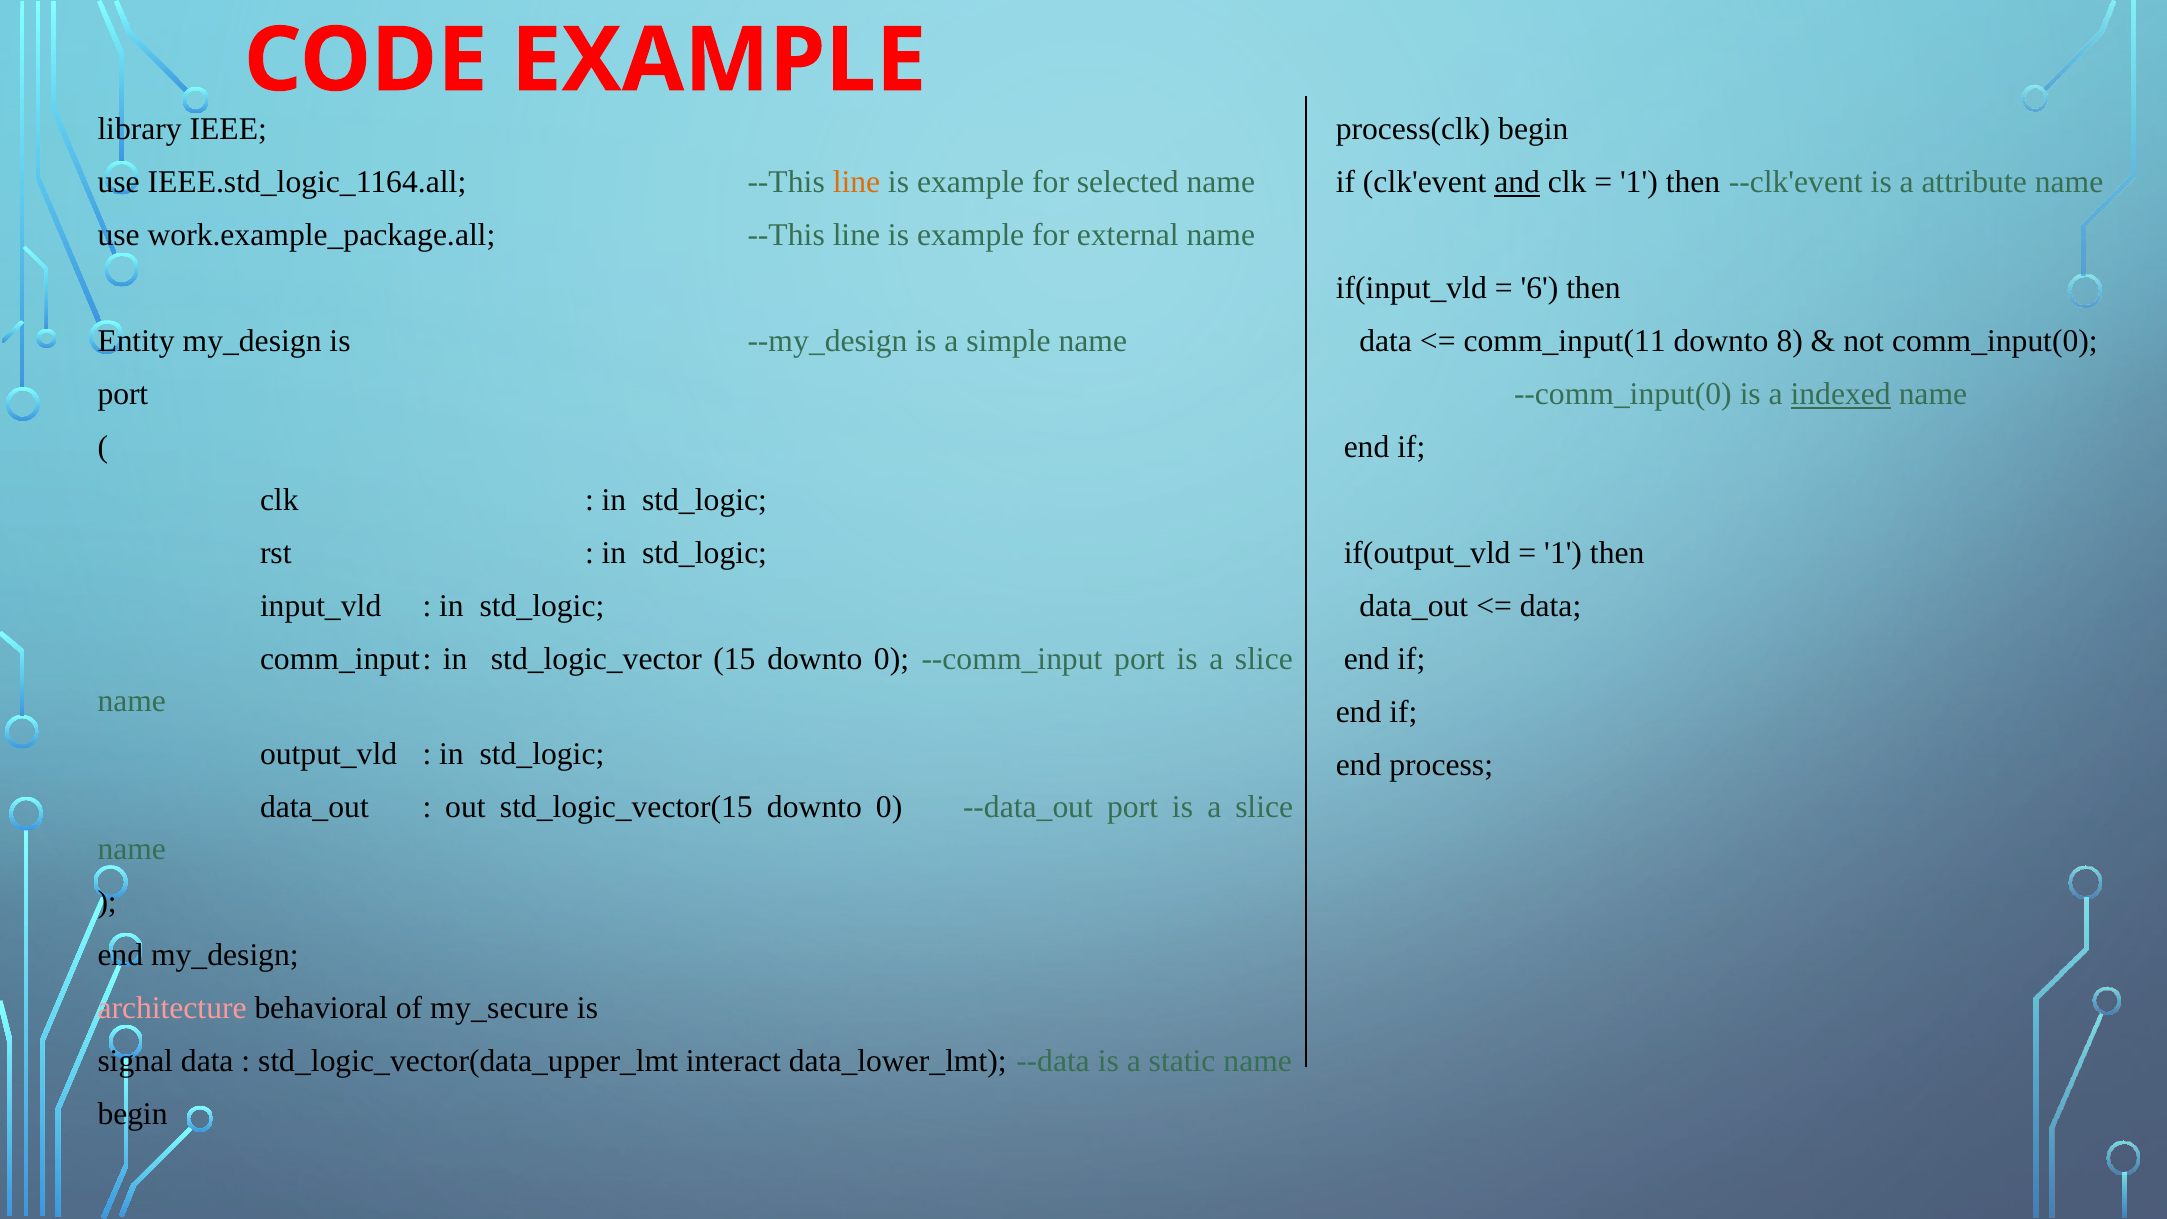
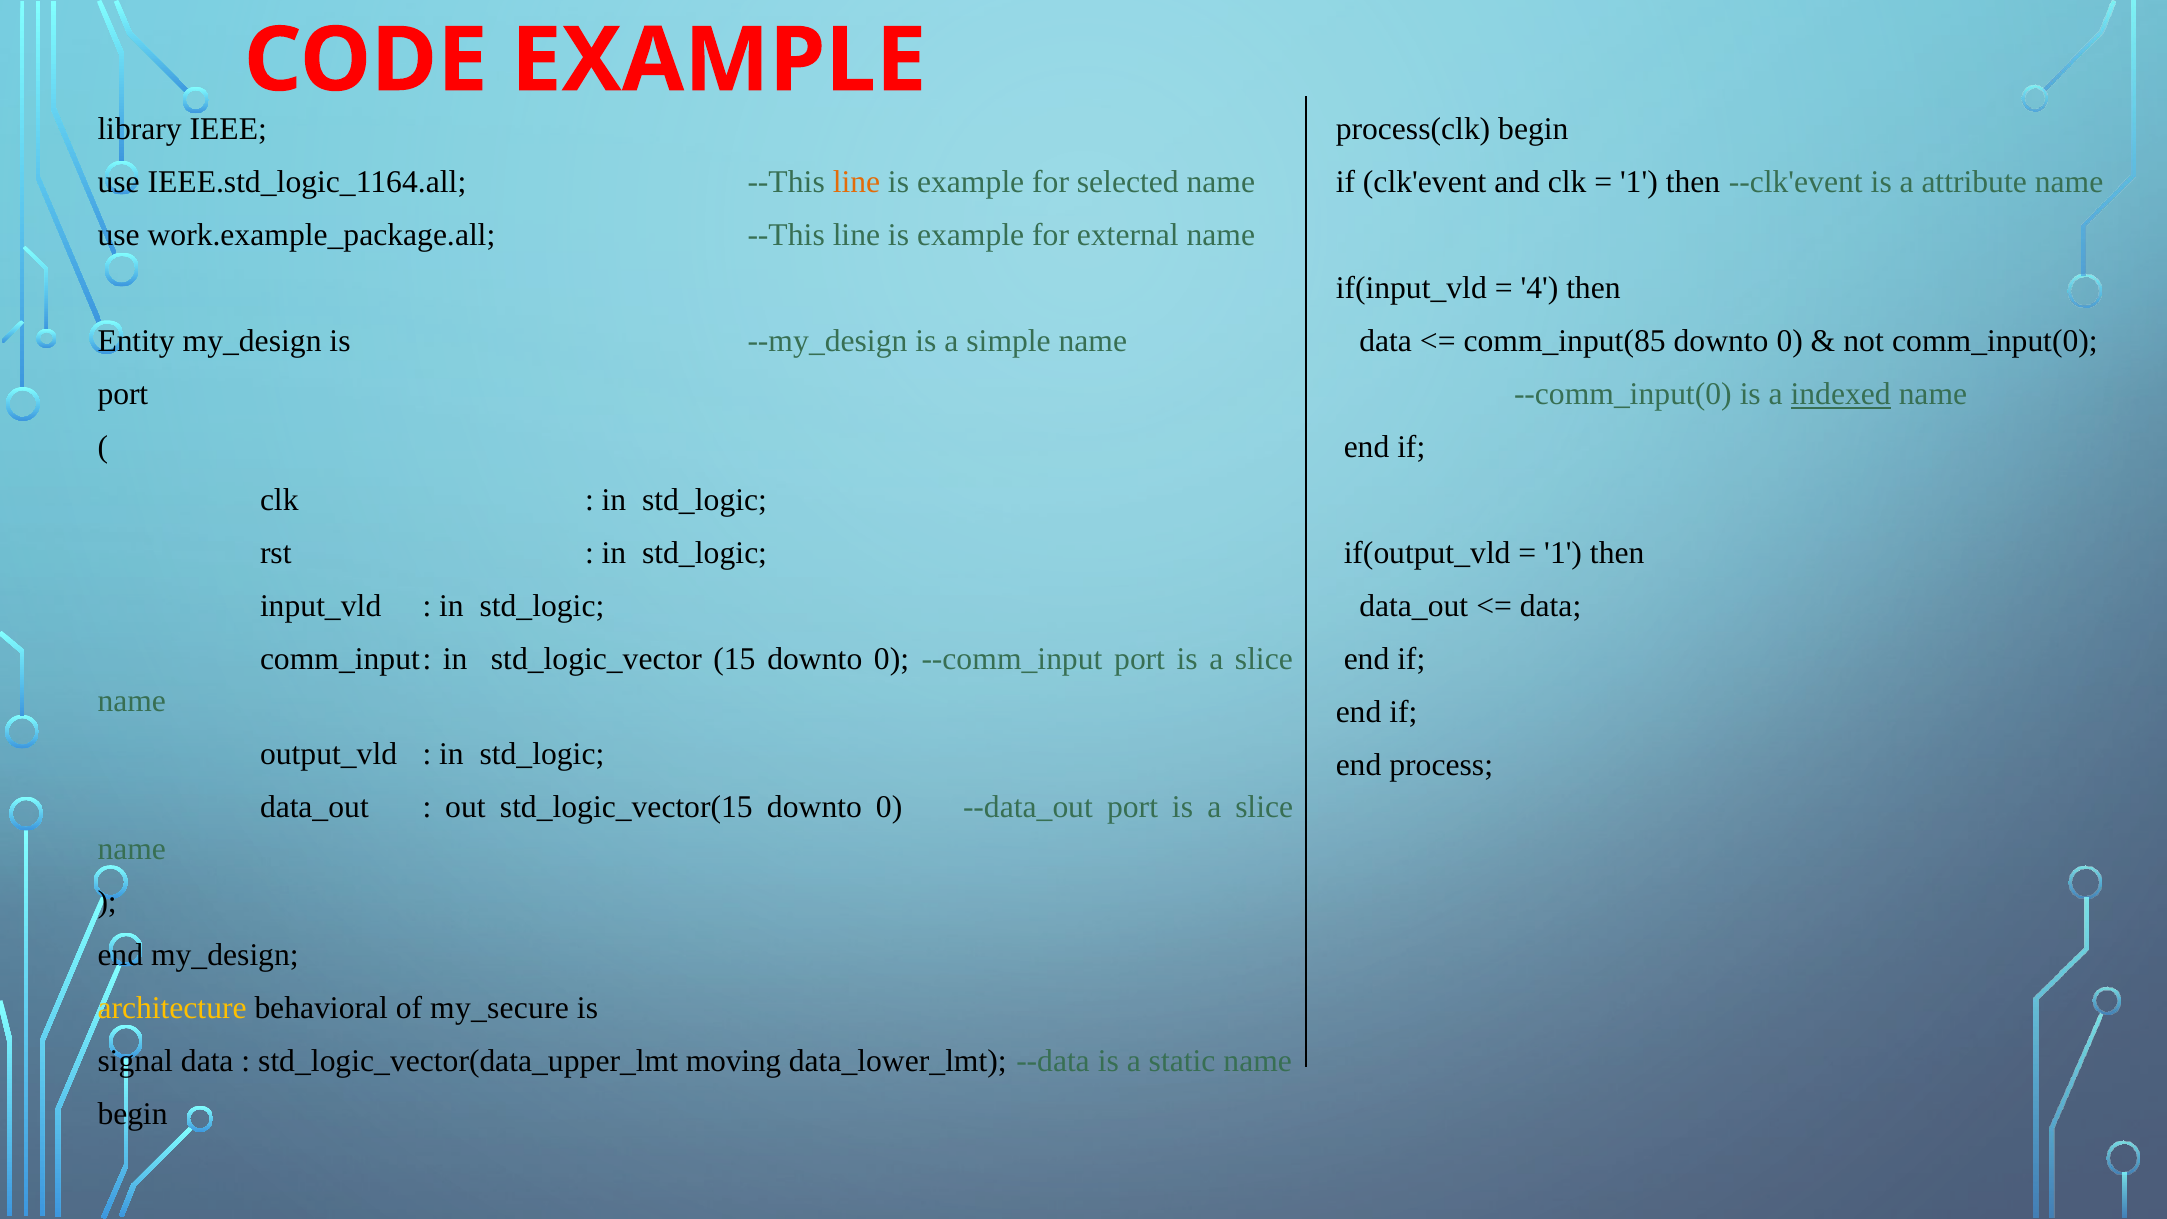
and underline: present -> none (1517, 182)
6: 6 -> 4 (1539, 288)
comm_input(11: comm_input(11 -> comm_input(85 (1565, 341)
8: 8 -> 0 (1790, 341)
architecture colour: pink -> yellow (172, 1008)
interact: interact -> moving (734, 1061)
